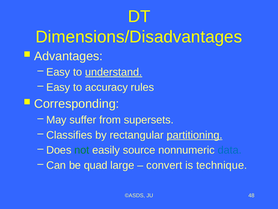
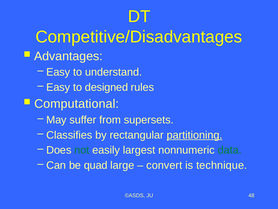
Dimensions/Disadvantages: Dimensions/Disadvantages -> Competitive/Disadvantages (139, 37)
understand underline: present -> none (114, 72)
accuracy: accuracy -> designed (107, 87)
Corresponding: Corresponding -> Computational (77, 104)
source: source -> largest (139, 150)
data colour: blue -> green (230, 150)
